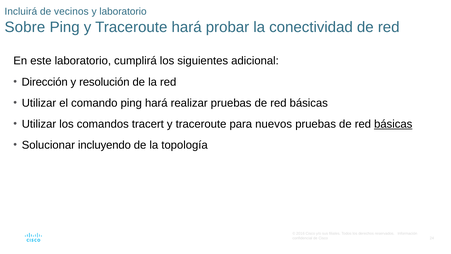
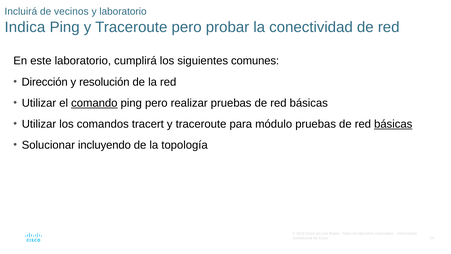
Sobre: Sobre -> Indica (25, 27)
Traceroute hará: hará -> pero (187, 27)
adicional: adicional -> comunes (255, 61)
comando underline: none -> present (94, 103)
ping hará: hará -> pero (156, 103)
nuevos: nuevos -> módulo (274, 124)
